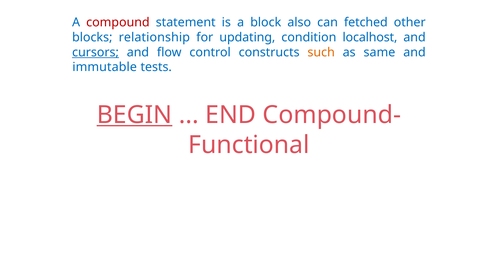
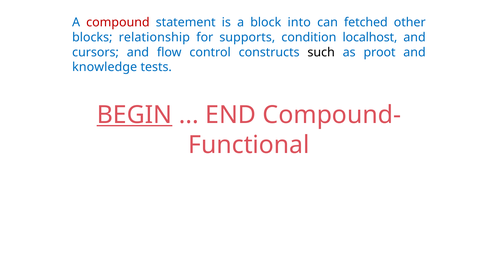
also: also -> into (299, 22)
updating: updating -> supports (247, 37)
cursors underline: present -> none (96, 52)
such colour: orange -> black (321, 52)
same: same -> proot (380, 52)
immutable: immutable -> knowledge (105, 67)
